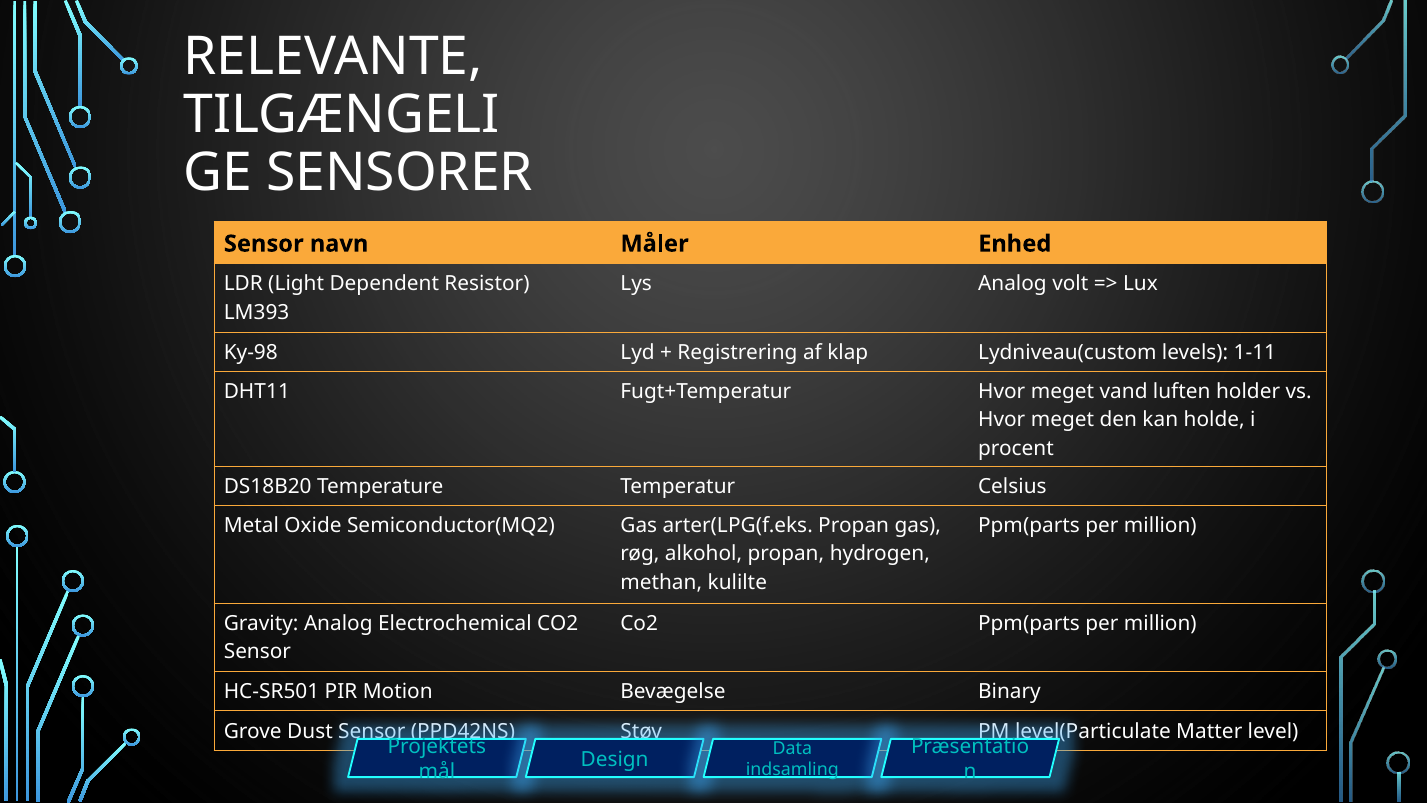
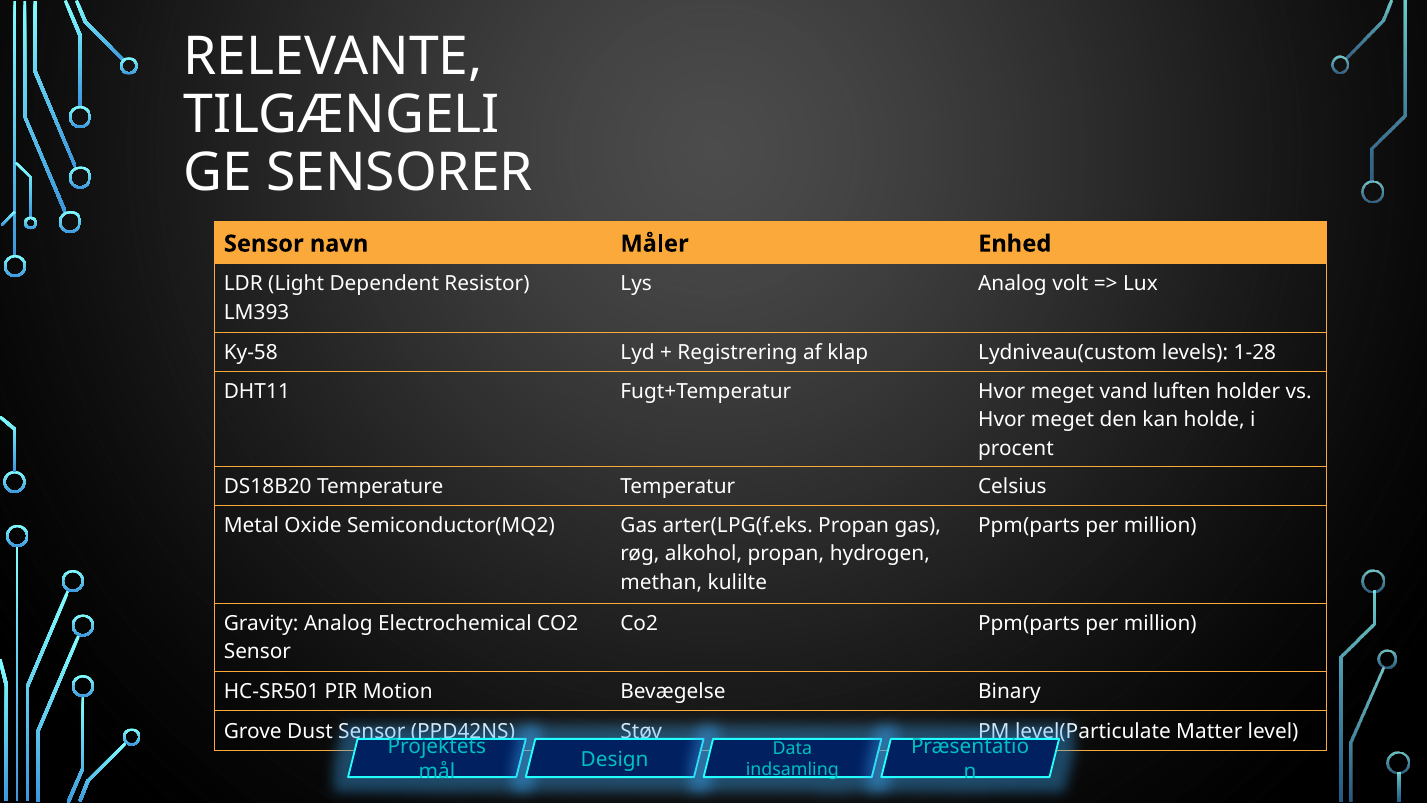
Ky-98: Ky-98 -> Ky-58 (251, 352)
1-11: 1-11 -> 1-28 (1255, 352)
